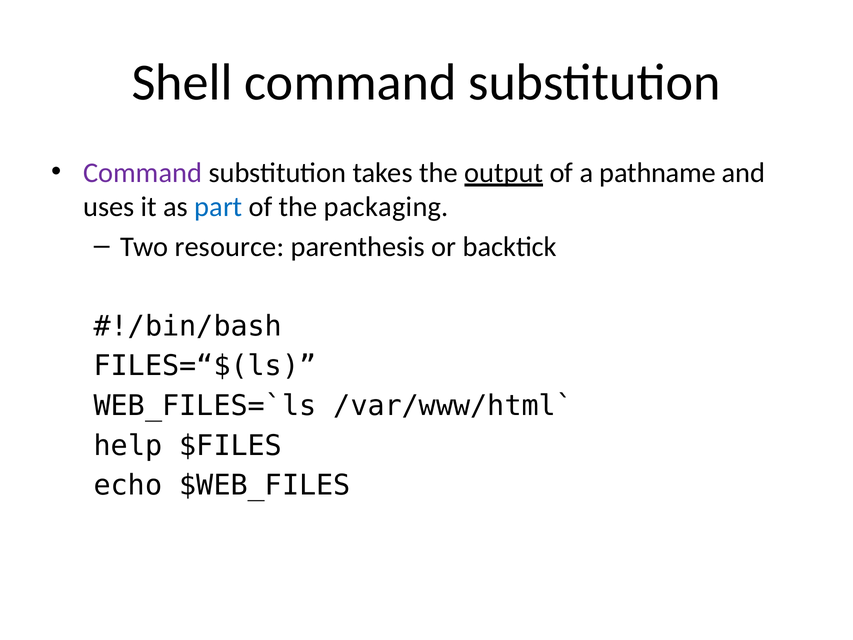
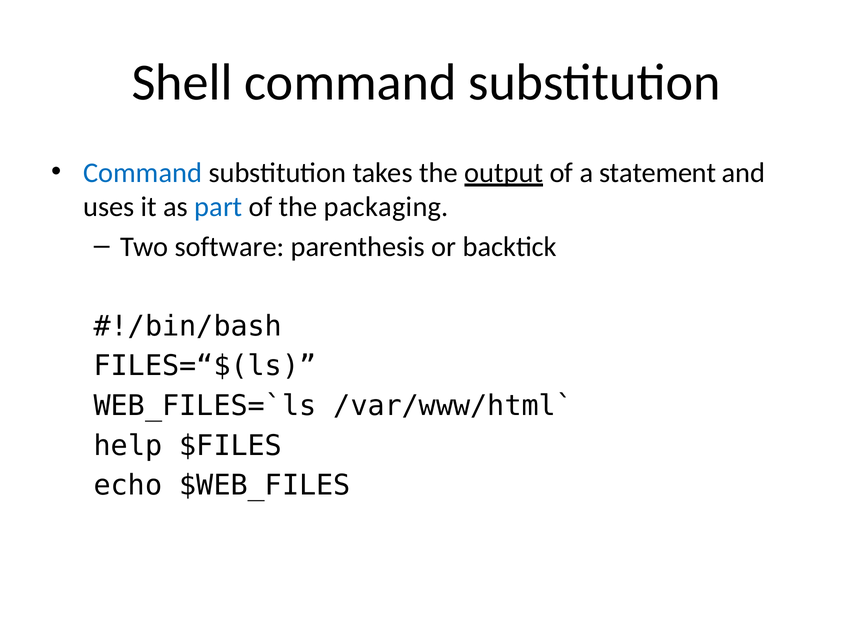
Command colour: purple -> blue (143, 173)
pathname: pathname -> statement (658, 173)
resource: resource -> software (229, 247)
